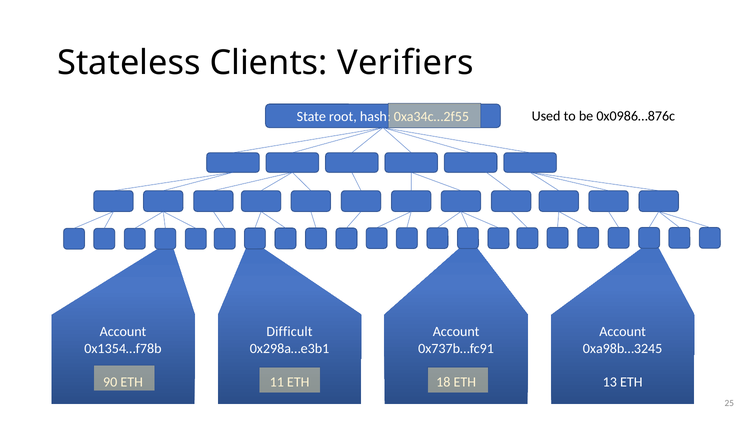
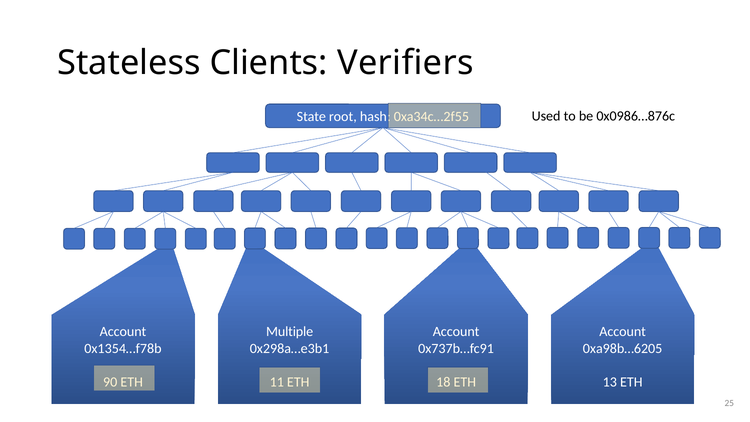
Difficult: Difficult -> Multiple (290, 331)
0xa98b…3245: 0xa98b…3245 -> 0xa98b…6205 (623, 348)
